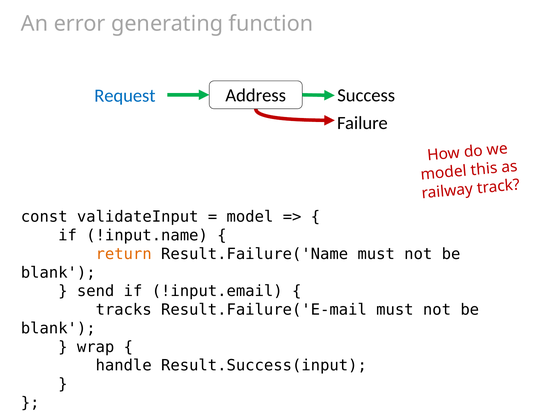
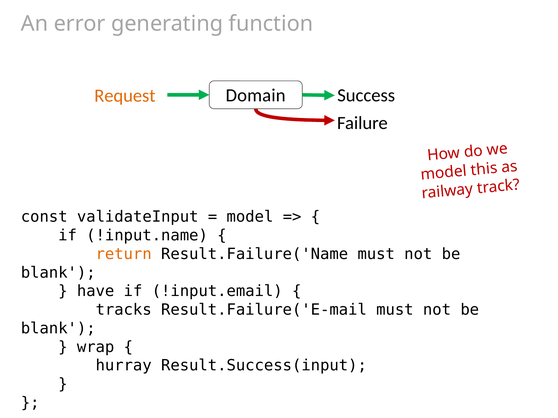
Address: Address -> Domain (256, 95)
Request colour: blue -> orange (125, 96)
send: send -> have (96, 292)
handle: handle -> hurray (124, 366)
